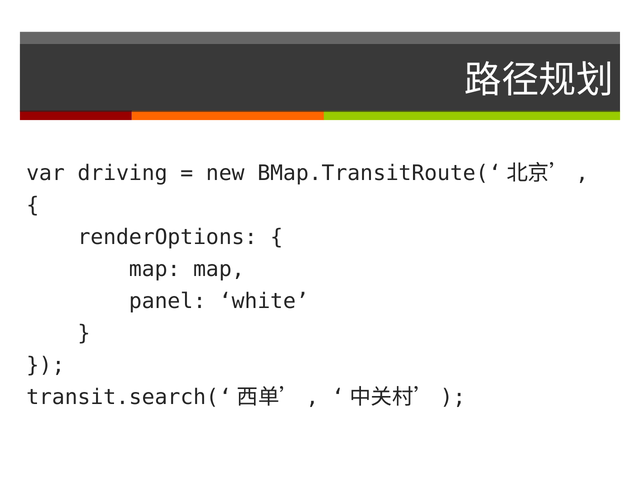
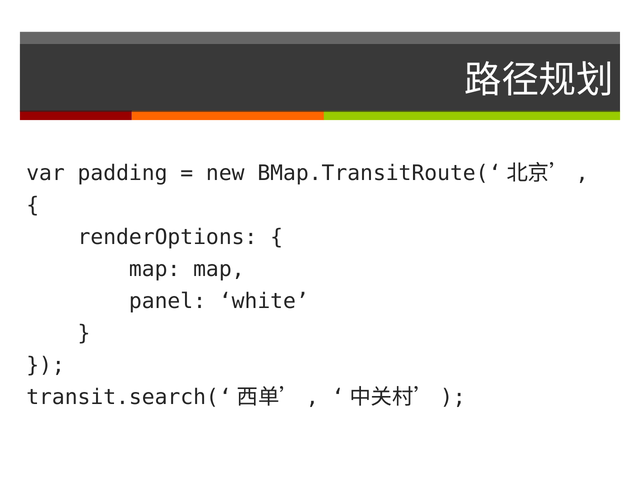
driving: driving -> padding (123, 173)
